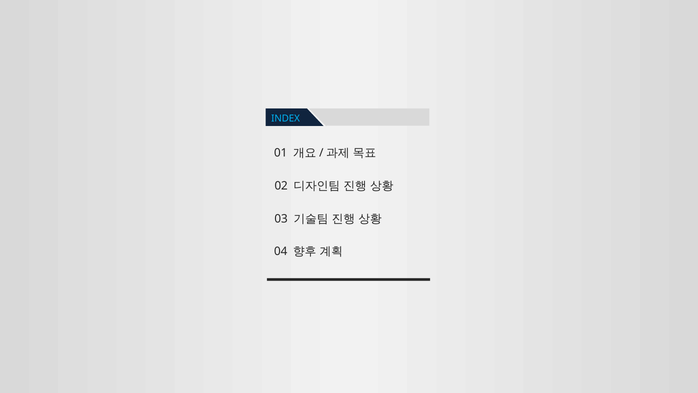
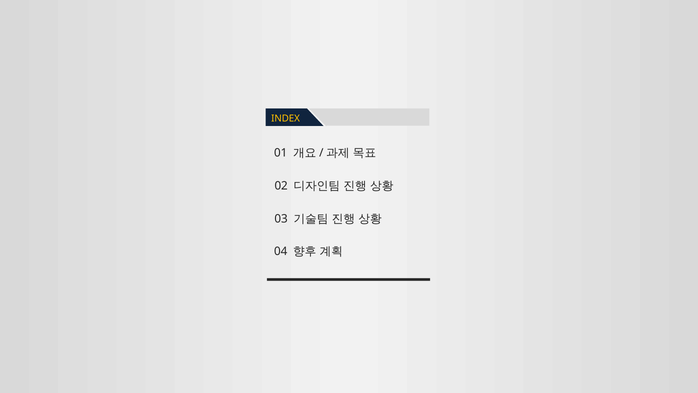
INDEX colour: light blue -> yellow (286, 118)
